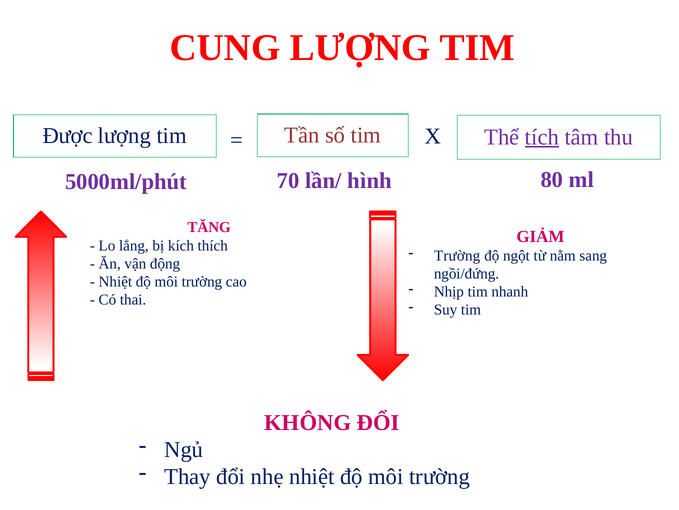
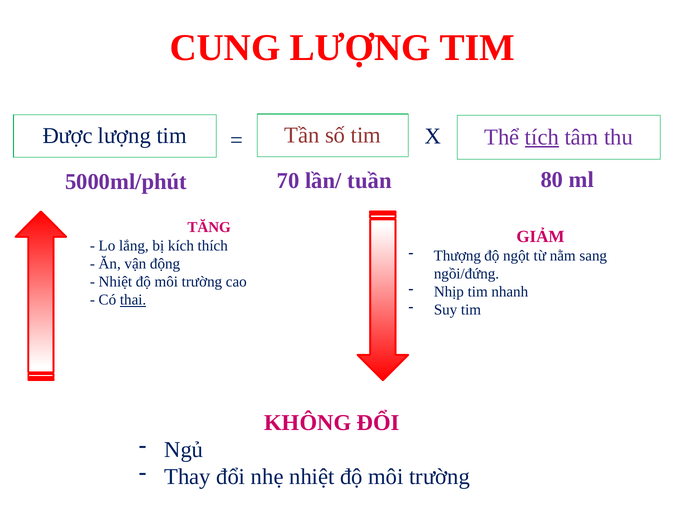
hình: hình -> tuần (370, 180)
Trường: Trường -> Thượng (457, 255)
thai underline: none -> present (133, 300)
